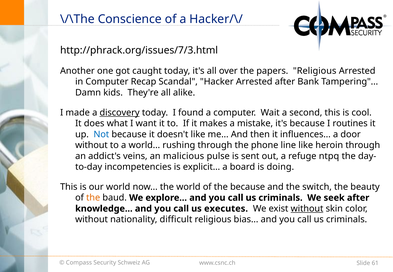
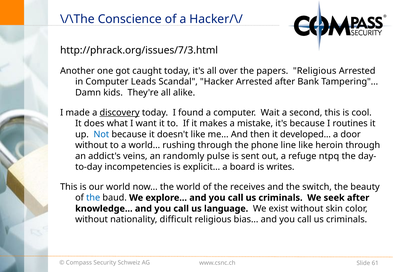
Recap: Recap -> Leads (143, 82)
influences: influences -> developed (305, 134)
malicious: malicious -> randomly (184, 156)
doing: doing -> writes (280, 167)
the because: because -> receives (248, 187)
the colour: orange -> blue (93, 198)
executes: executes -> language (226, 209)
without underline: present -> none (307, 209)
